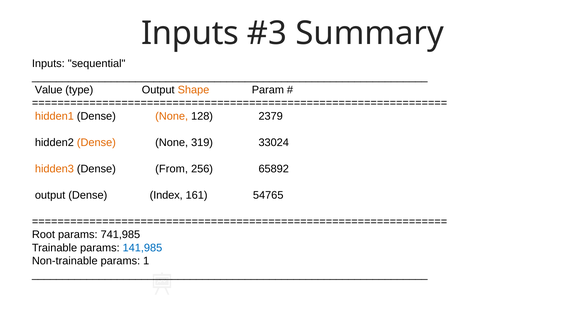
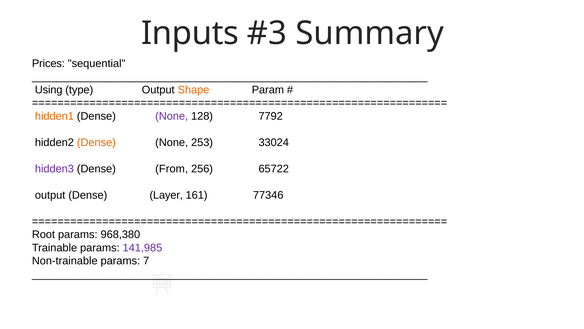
Inputs: Inputs -> Prices (48, 63)
Value: Value -> Using (49, 90)
None colour: orange -> purple (172, 116)
2379: 2379 -> 7792 (271, 116)
319: 319 -> 253 (202, 142)
hidden3 colour: orange -> purple (54, 169)
65892: 65892 -> 65722 (274, 169)
Index: Index -> Layer (166, 195)
54765: 54765 -> 77346 (268, 195)
741,985: 741,985 -> 968,380 (120, 234)
141,985 colour: blue -> purple (142, 247)
1: 1 -> 7 (146, 261)
